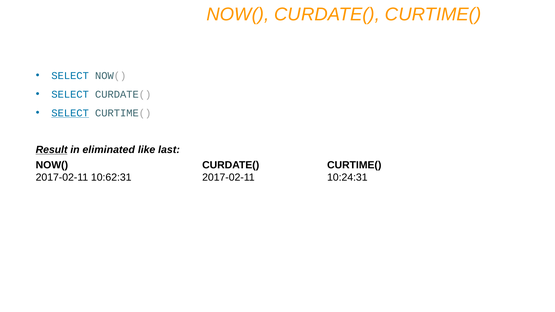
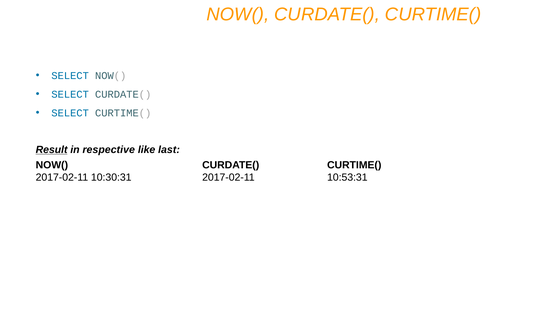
SELECT underline: present -> none (70, 113)
eliminated: eliminated -> respective (109, 150)
10:62:31: 10:62:31 -> 10:30:31 (111, 178)
10:24:31: 10:24:31 -> 10:53:31 (347, 178)
